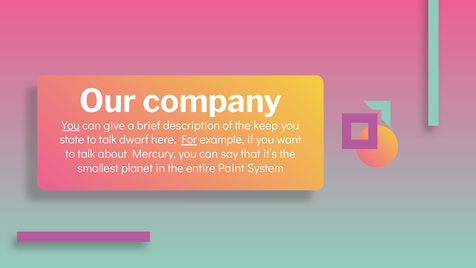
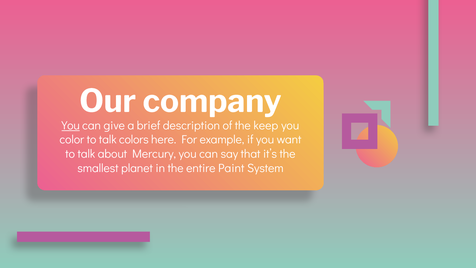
state: state -> color (72, 140)
dwarf: dwarf -> colors (134, 140)
For underline: present -> none (189, 140)
